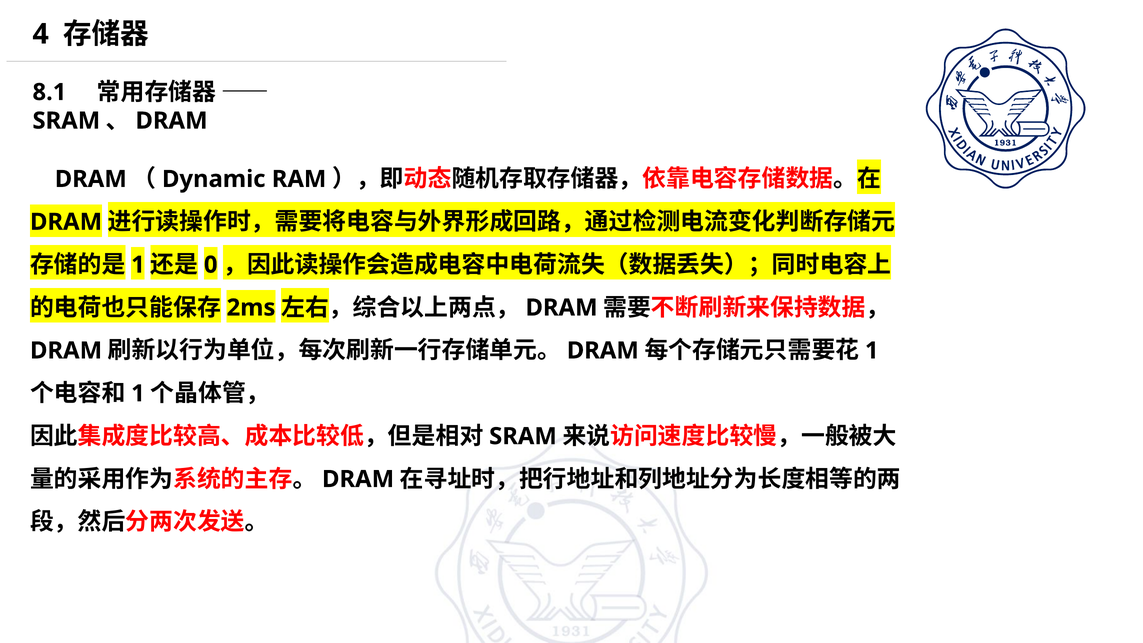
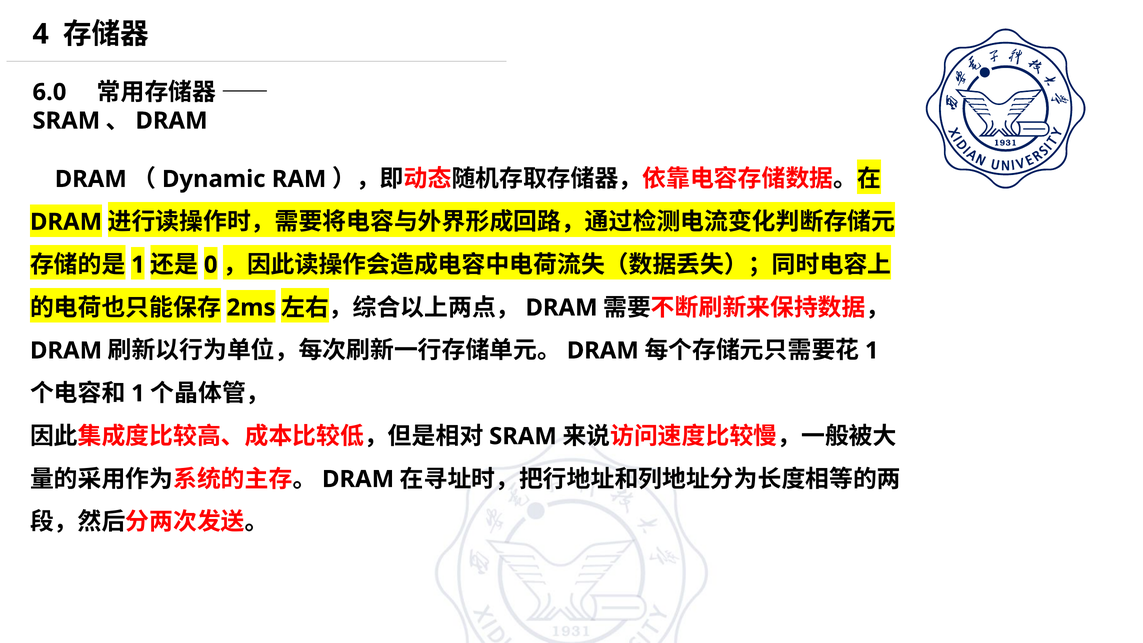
8.1: 8.1 -> 6.0 (49, 92)
